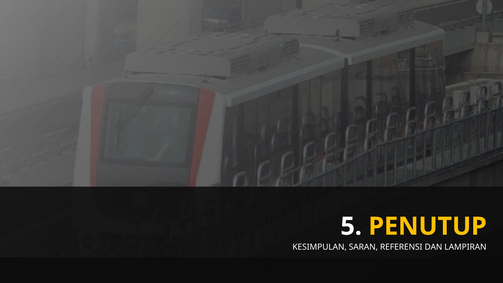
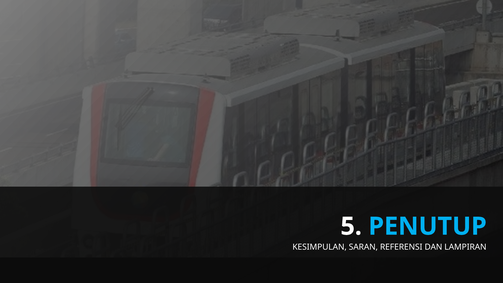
PENUTUP colour: yellow -> light blue (428, 226)
